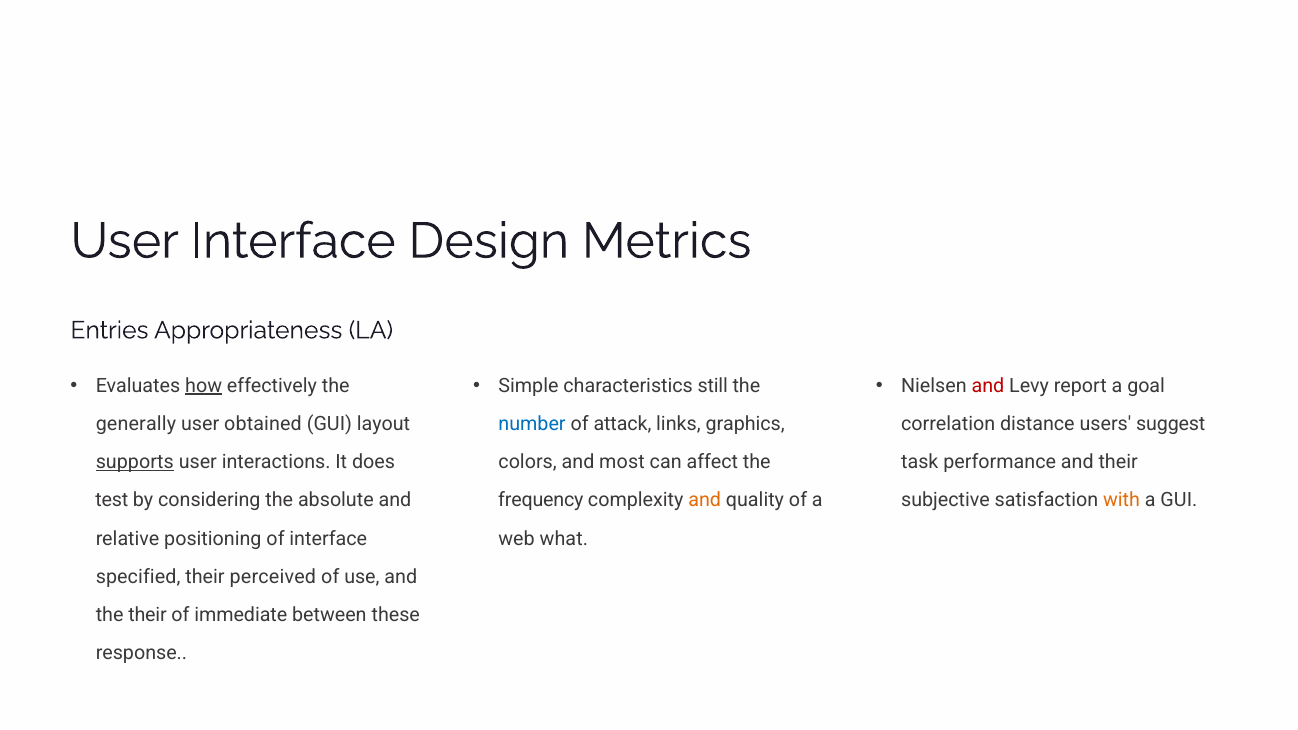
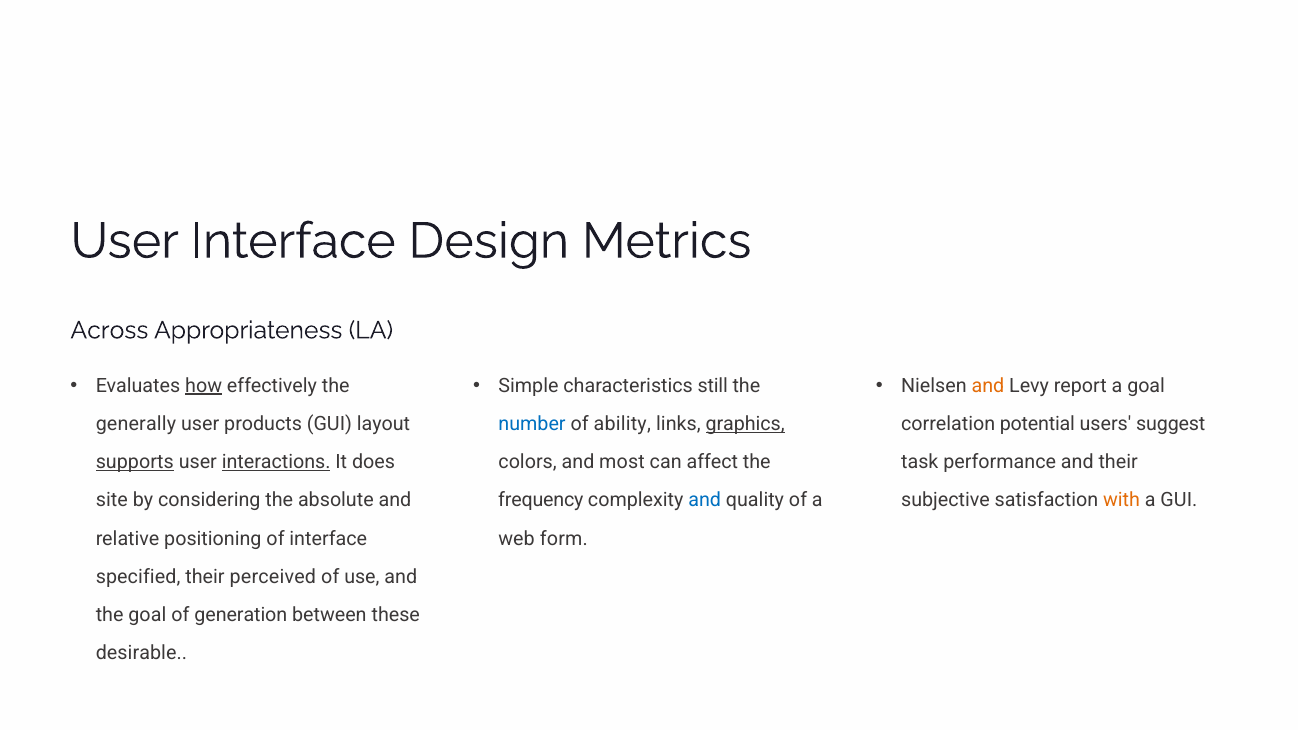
Entries: Entries -> Across (109, 330)
and colour: red -> orange (988, 386)
obtained: obtained -> products (263, 424)
attack: attack -> ability (622, 424)
graphics underline: none -> present (745, 424)
distance: distance -> potential (1037, 424)
interactions underline: none -> present (276, 462)
test: test -> site (112, 500)
and colour: orange -> blue (705, 500)
what: what -> form (564, 539)
the their: their -> goal (147, 615)
immediate: immediate -> generation (241, 615)
response: response -> desirable (141, 654)
